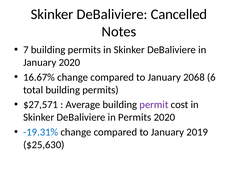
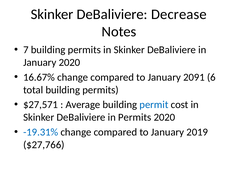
Cancelled: Cancelled -> Decrease (179, 14)
2068: 2068 -> 2091 (194, 77)
permit colour: purple -> blue (154, 105)
$25,630: $25,630 -> $27,766 (44, 145)
